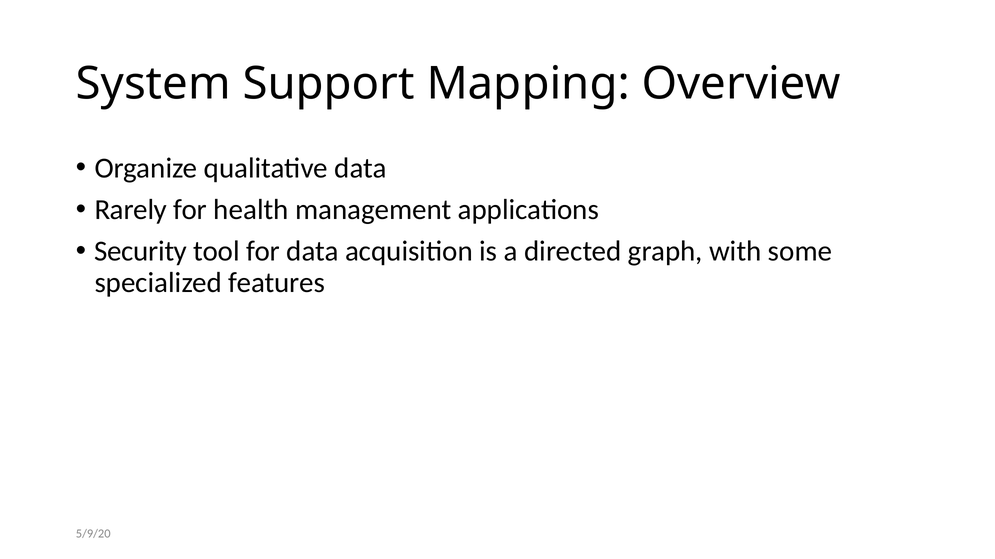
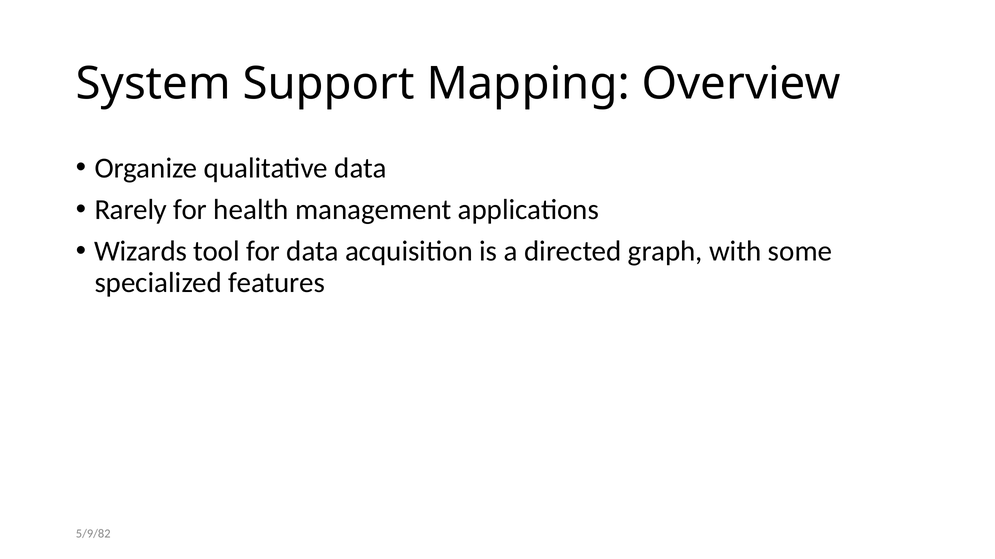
Security: Security -> Wizards (141, 252)
5/9/20: 5/9/20 -> 5/9/82 (93, 534)
